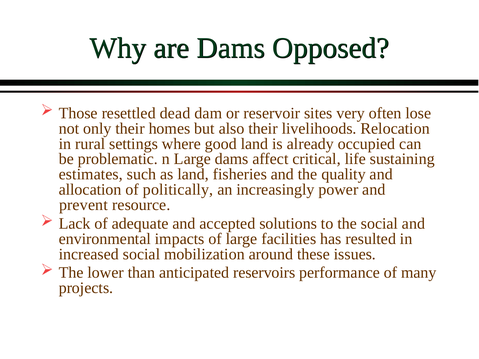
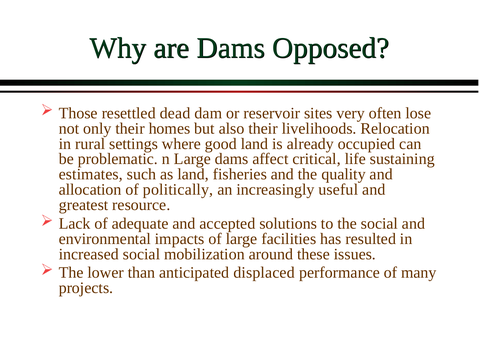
power: power -> useful (338, 190)
prevent: prevent -> greatest (84, 205)
reservoirs: reservoirs -> displaced (264, 273)
